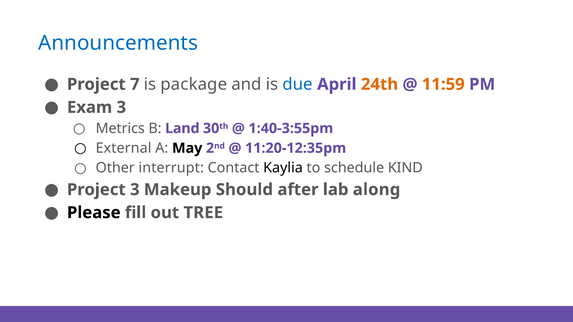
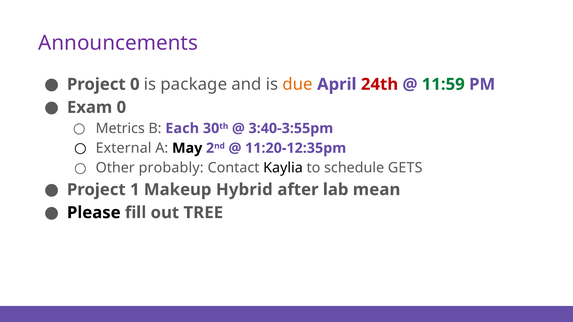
Announcements colour: blue -> purple (118, 43)
Project 7: 7 -> 0 (135, 84)
due colour: blue -> orange (298, 84)
24th colour: orange -> red (380, 84)
11:59 colour: orange -> green (443, 84)
Exam 3: 3 -> 0 (121, 107)
Land: Land -> Each (182, 128)
1:40-3:55pm: 1:40-3:55pm -> 3:40-3:55pm (291, 128)
interrupt: interrupt -> probably (171, 168)
KIND: KIND -> GETS (405, 168)
Project 3: 3 -> 1 (135, 190)
Should: Should -> Hybrid (244, 190)
along: along -> mean (377, 190)
